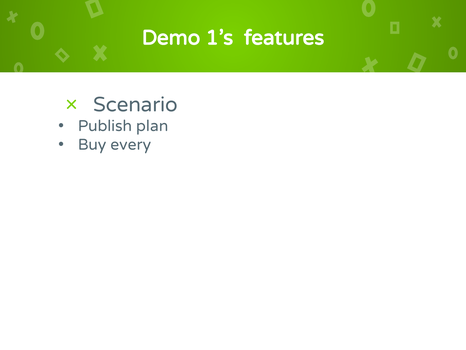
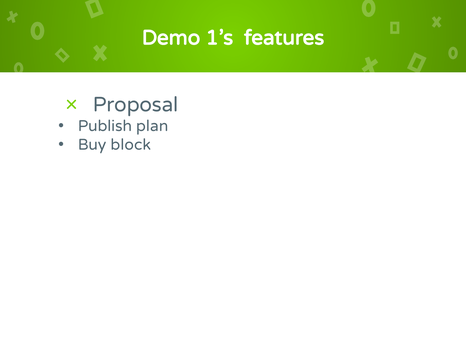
Scenario: Scenario -> Proposal (136, 105)
every: every -> block (131, 145)
